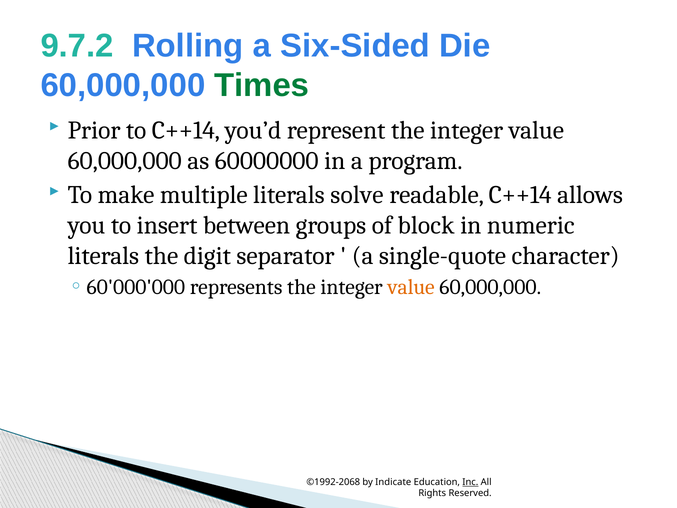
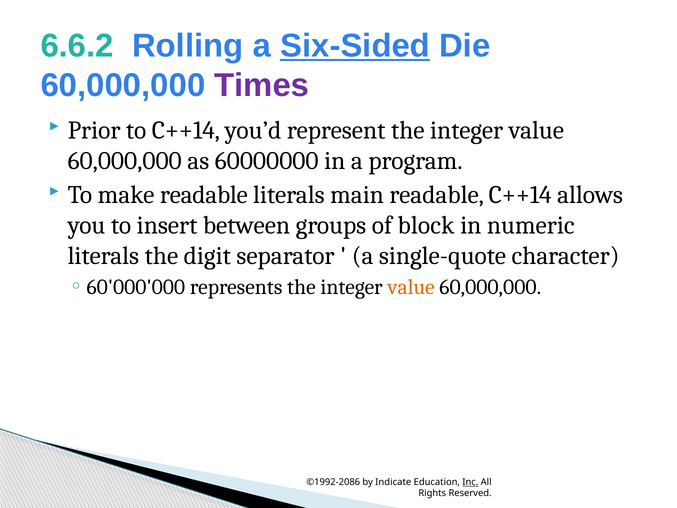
9.7.2: 9.7.2 -> 6.6.2 (77, 46)
Six-Sided underline: none -> present (355, 46)
Times colour: green -> purple (262, 85)
make multiple: multiple -> readable (204, 195)
solve: solve -> main (357, 195)
©1992-2068: ©1992-2068 -> ©1992-2086 (333, 482)
